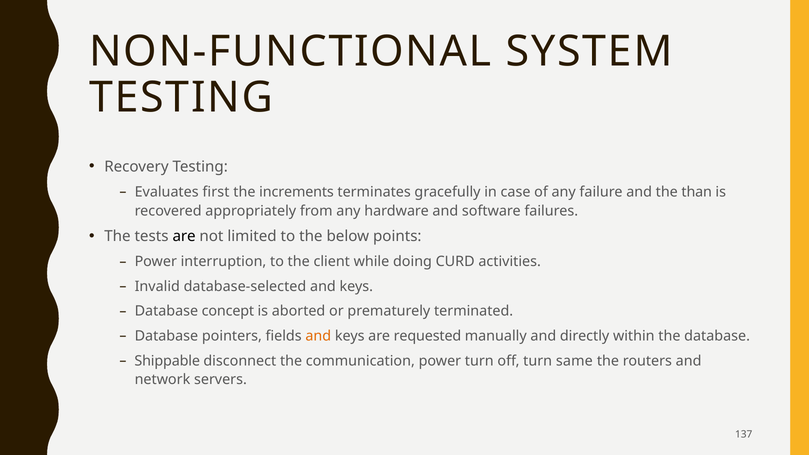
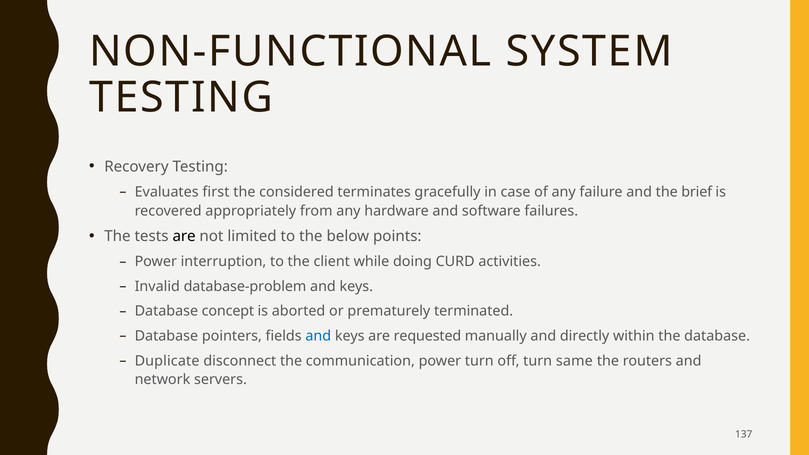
increments: increments -> considered (296, 192)
than: than -> brief (697, 192)
database-selected: database-selected -> database-problem (245, 286)
and colour: orange -> blue (318, 336)
Shippable: Shippable -> Duplicate (167, 361)
